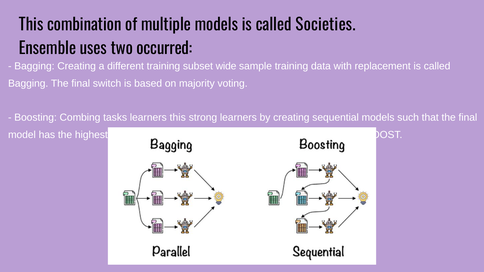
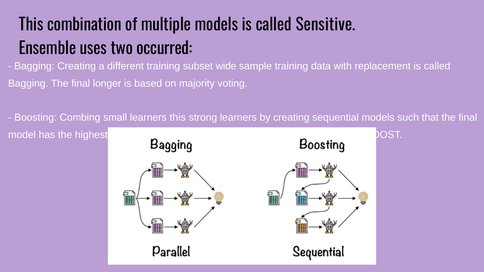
Societies: Societies -> Sensitive (326, 25)
switch: switch -> longer (107, 83)
tasks: tasks -> small (115, 118)
